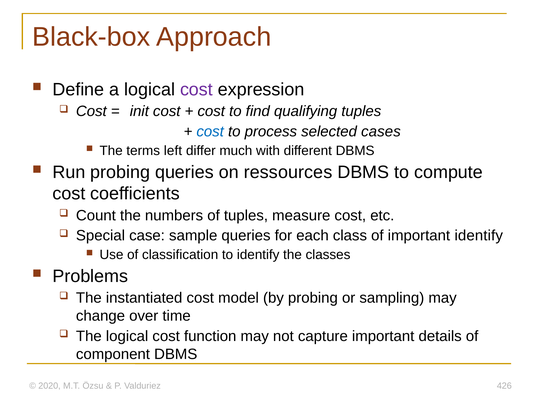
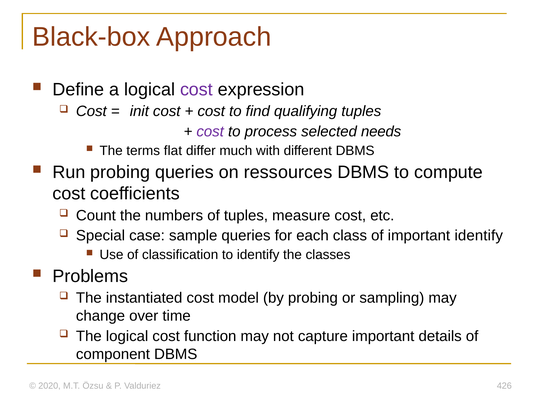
cost colour: blue -> purple (210, 131)
cases: cases -> needs (381, 131)
left: left -> flat (173, 150)
